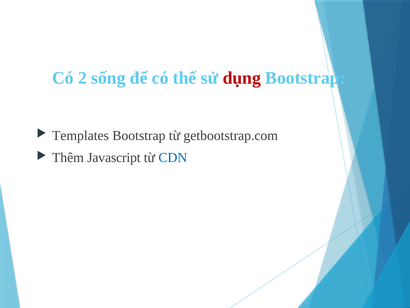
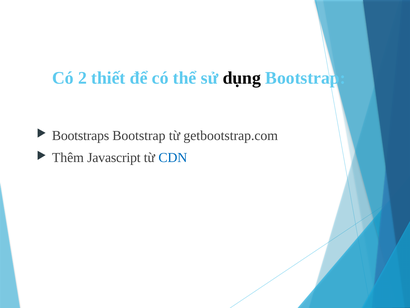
sống: sống -> thiết (108, 78)
dụng colour: red -> black (242, 78)
Templates: Templates -> Bootstraps (81, 135)
